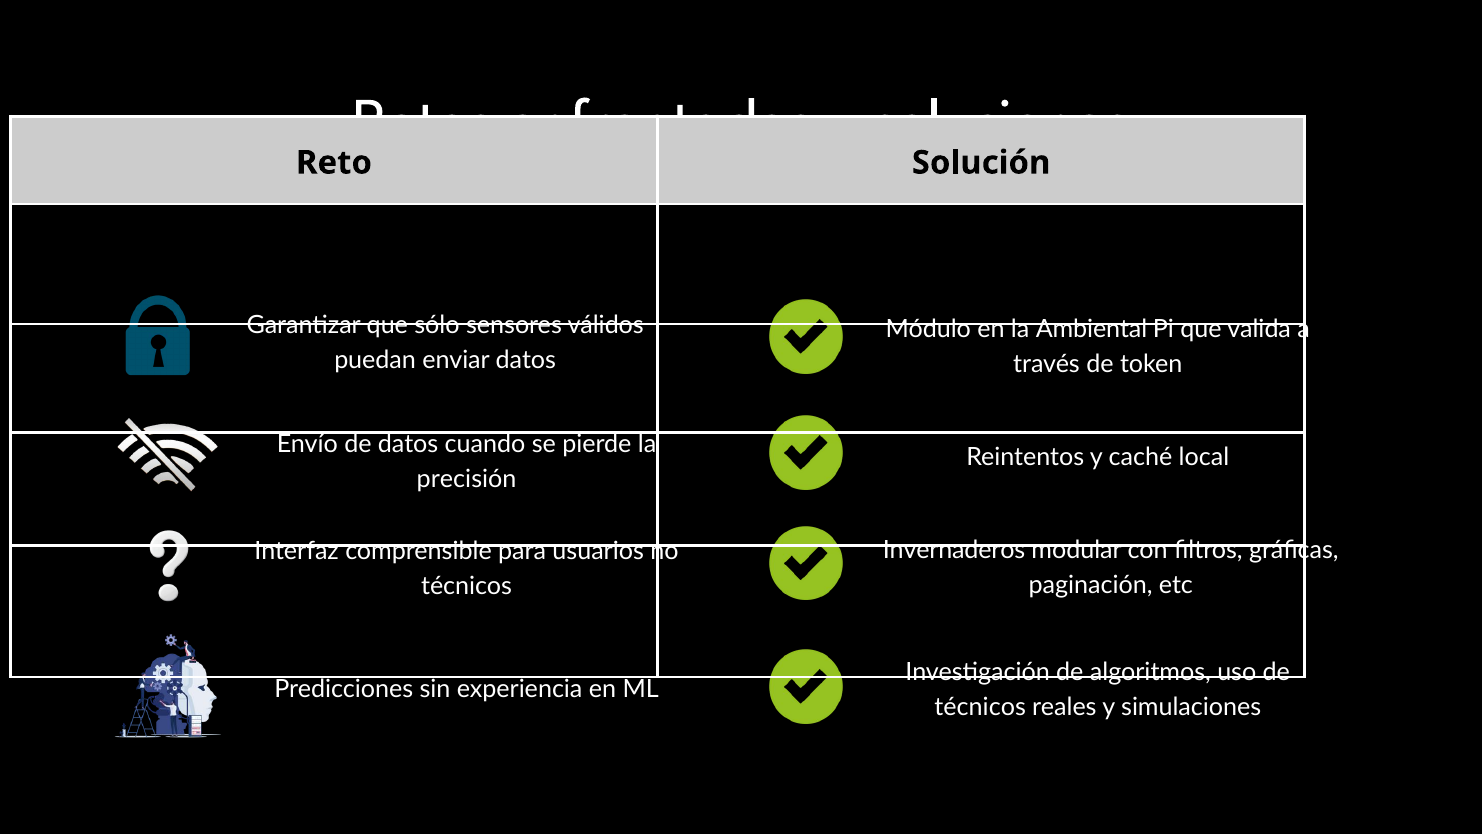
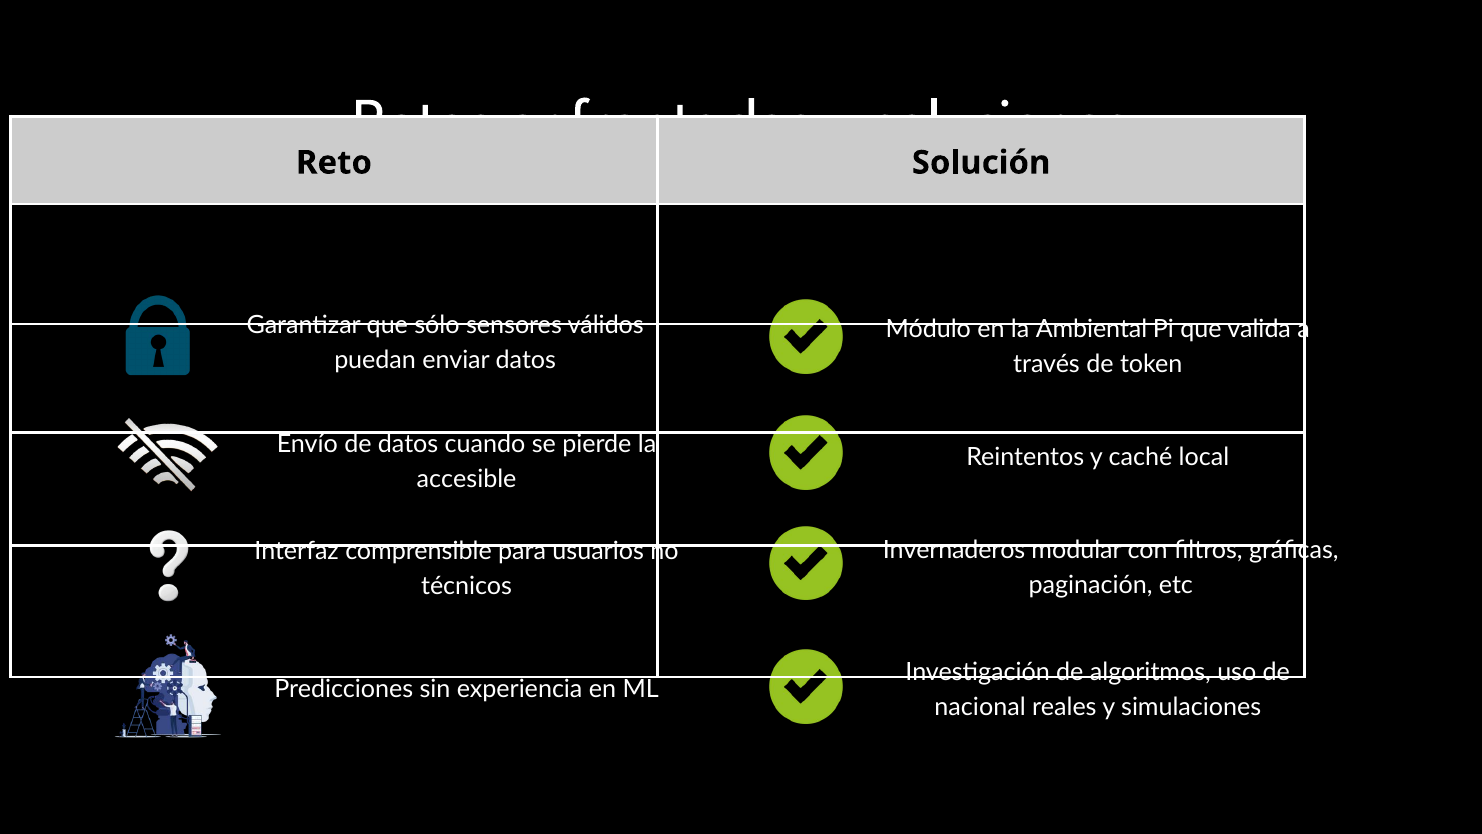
precisión: precisión -> accesible (467, 479)
técnicos: técnicos -> nacional (980, 707)
